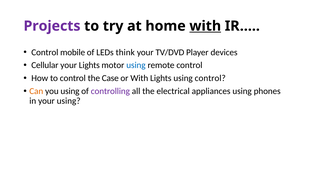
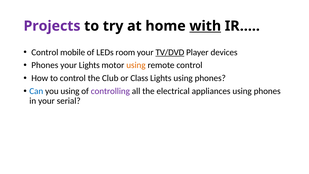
think: think -> room (125, 52)
TV/DVD underline: none -> present (170, 52)
Cellular: Cellular -> Phones (45, 65)
using colour: blue -> orange (136, 65)
Case: Case -> Club (110, 78)
or With: With -> Class (139, 78)
Lights using control: control -> phones (210, 78)
Can colour: orange -> blue (36, 91)
your using: using -> serial (69, 101)
